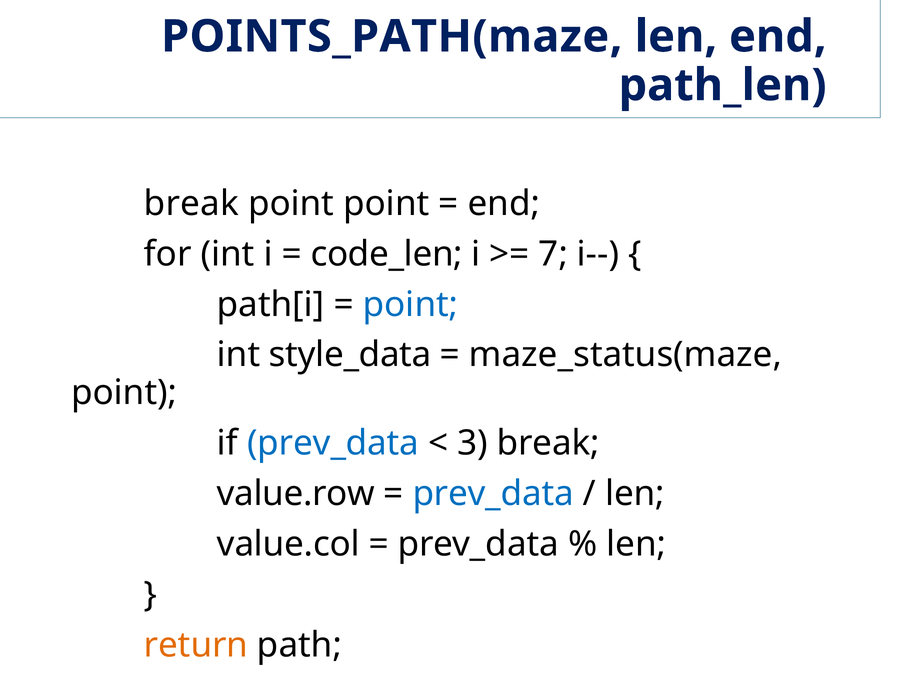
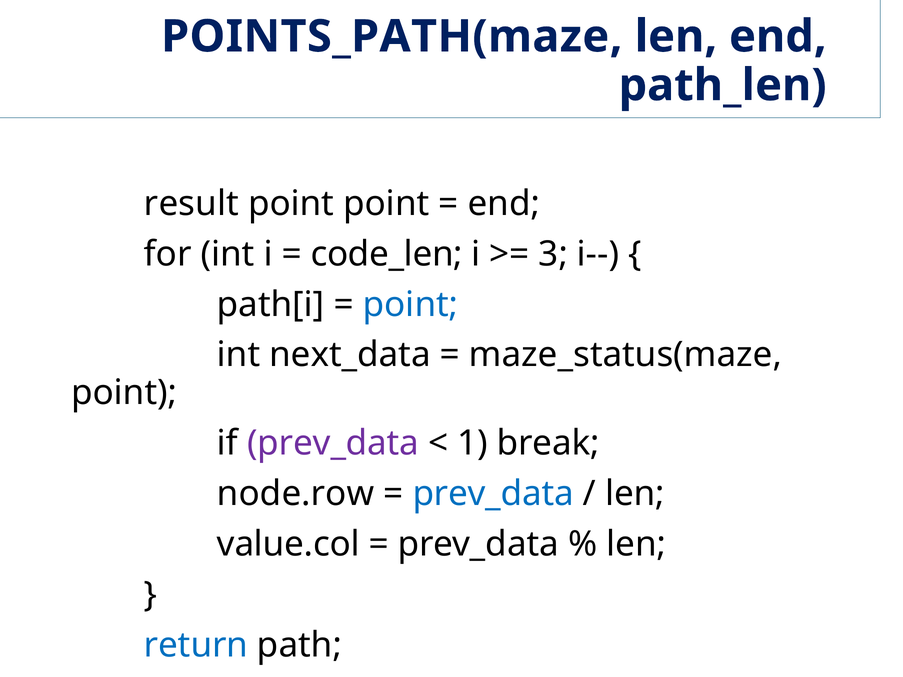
break: break -> result (191, 204)
7: 7 -> 3 (553, 254)
style_data: style_data -> next_data (350, 355)
prev_data colour: blue -> purple (333, 443)
3: 3 -> 1 (473, 443)
value.row: value.row -> node.row (296, 494)
return colour: orange -> blue (196, 645)
